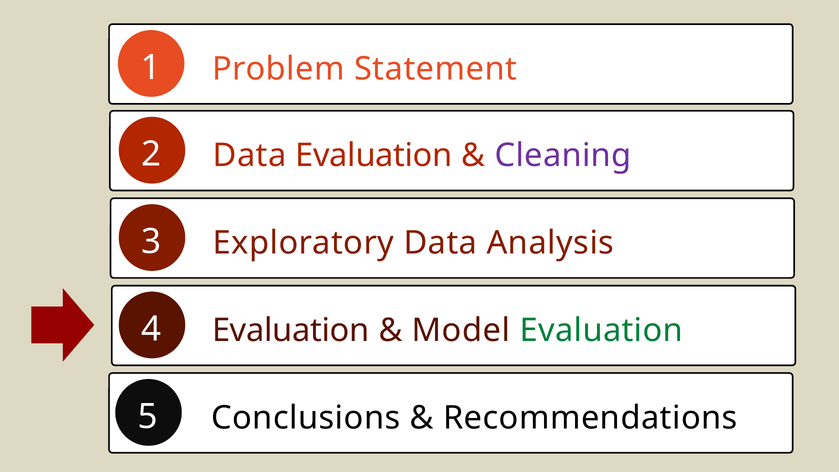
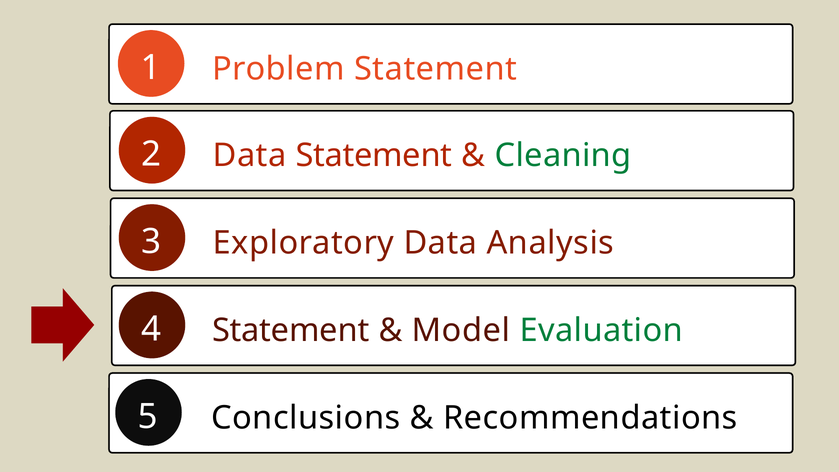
Data Evaluation: Evaluation -> Statement (374, 156)
Cleaning colour: purple -> green (563, 156)
Evaluation: Evaluation -> Statement (291, 330)
